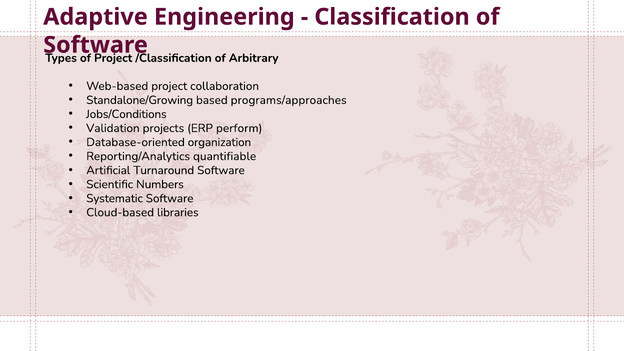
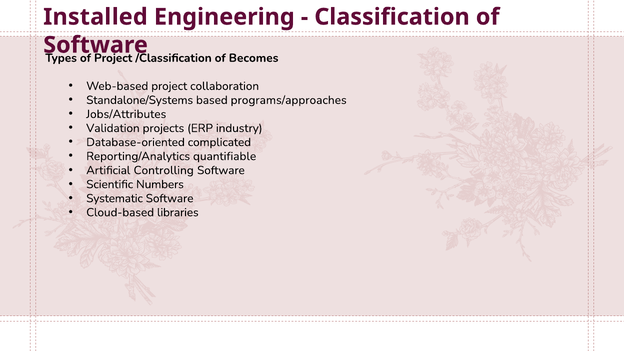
Adaptive: Adaptive -> Installed (95, 17)
Arbitrary: Arbitrary -> Becomes (254, 58)
Standalone/Growing: Standalone/Growing -> Standalone/Systems (140, 100)
Jobs/Conditions: Jobs/Conditions -> Jobs/Attributes (126, 114)
perform: perform -> industry (239, 128)
organization: organization -> complicated (219, 142)
Turnaround: Turnaround -> Controlling (164, 170)
